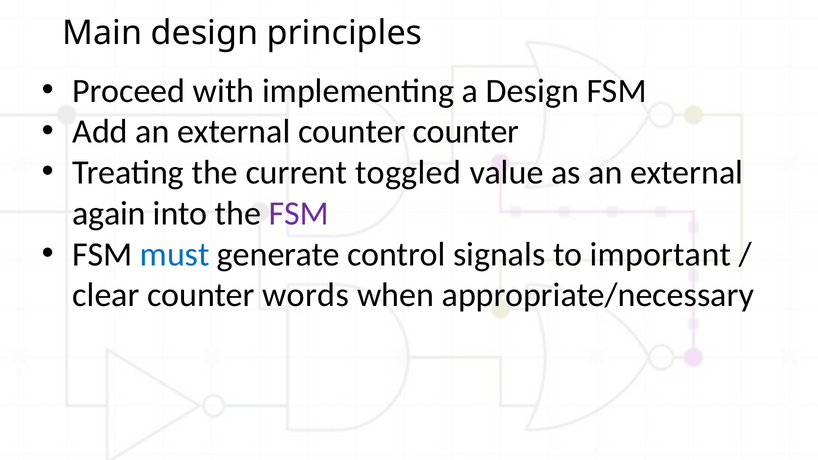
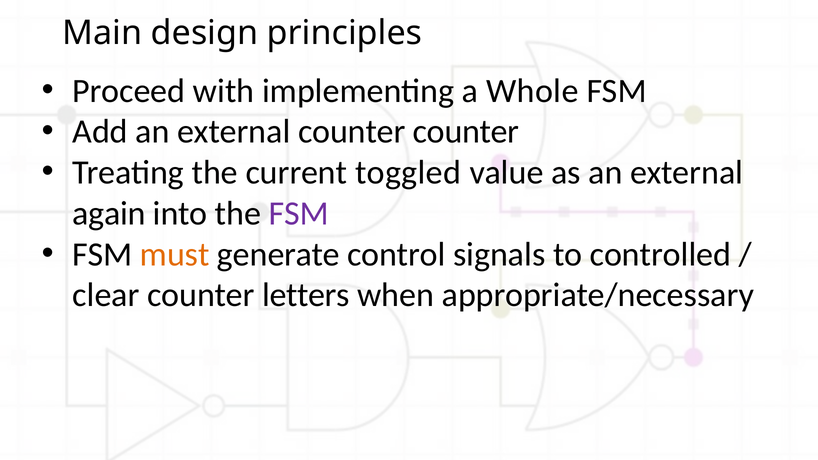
a Design: Design -> Whole (532, 91)
must colour: blue -> orange (175, 254)
important: important -> controlled (660, 254)
words: words -> letters (306, 295)
